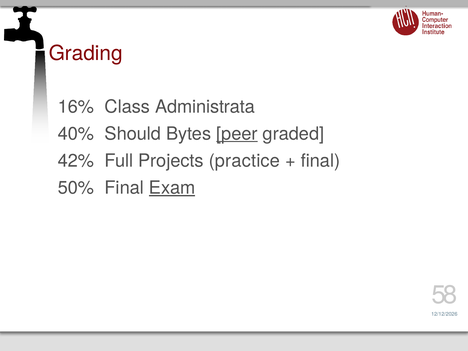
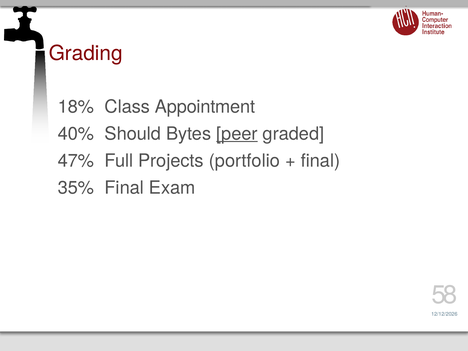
16%: 16% -> 18% (76, 107)
Administrata: Administrata -> Appointment (205, 107)
42%: 42% -> 47% (76, 161)
practice: practice -> portfolio (244, 161)
50%: 50% -> 35% (76, 188)
Exam underline: present -> none (172, 188)
